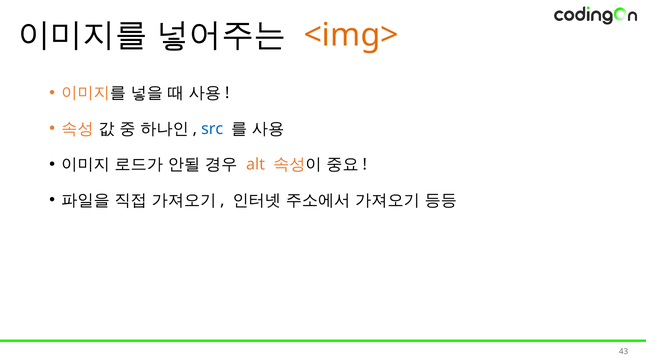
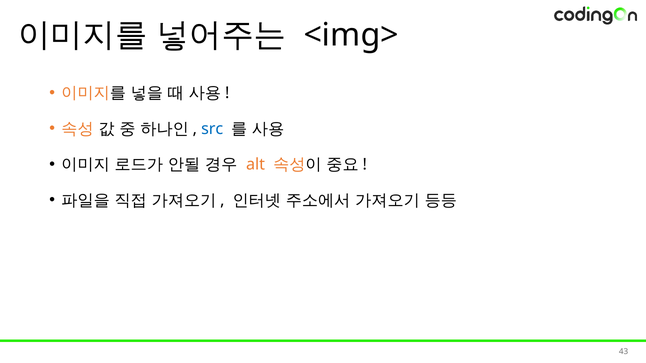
<img> colour: orange -> black (351, 35)
